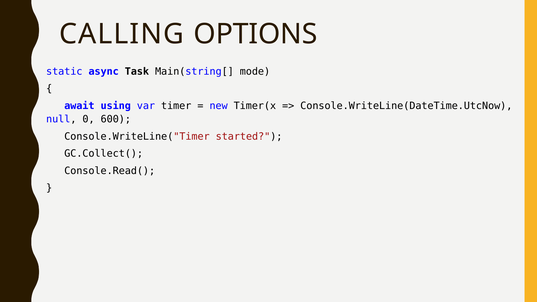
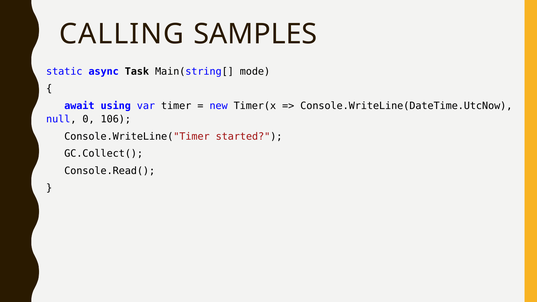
OPTIONS: OPTIONS -> SAMPLES (255, 34)
600: 600 -> 106 (116, 119)
